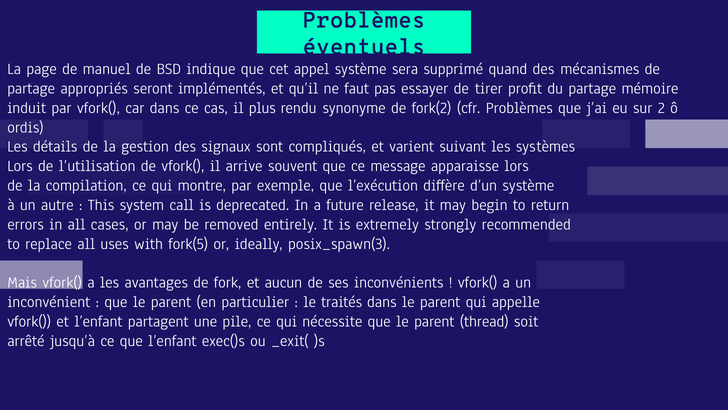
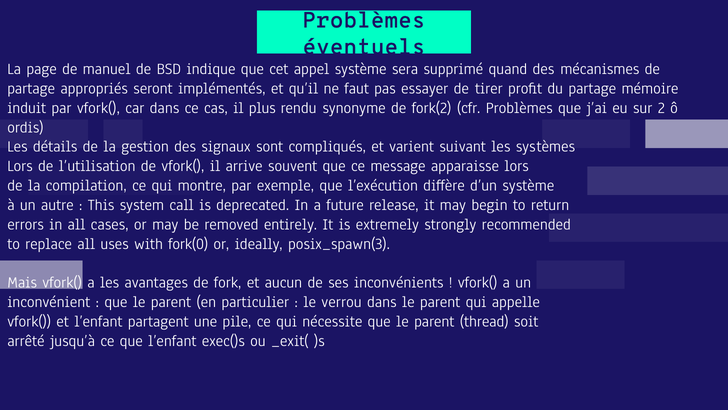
fork(5: fork(5 -> fork(0 (188, 243)
traités: traités -> verrou (342, 302)
